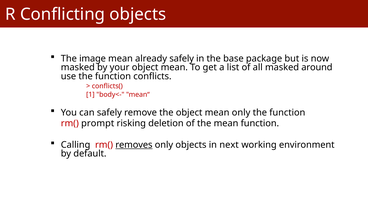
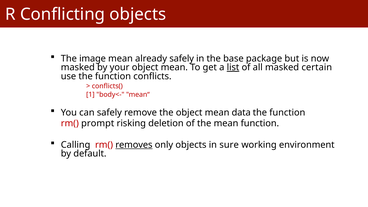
list underline: none -> present (233, 67)
around: around -> certain (317, 67)
mean only: only -> data (241, 113)
next: next -> sure (229, 145)
